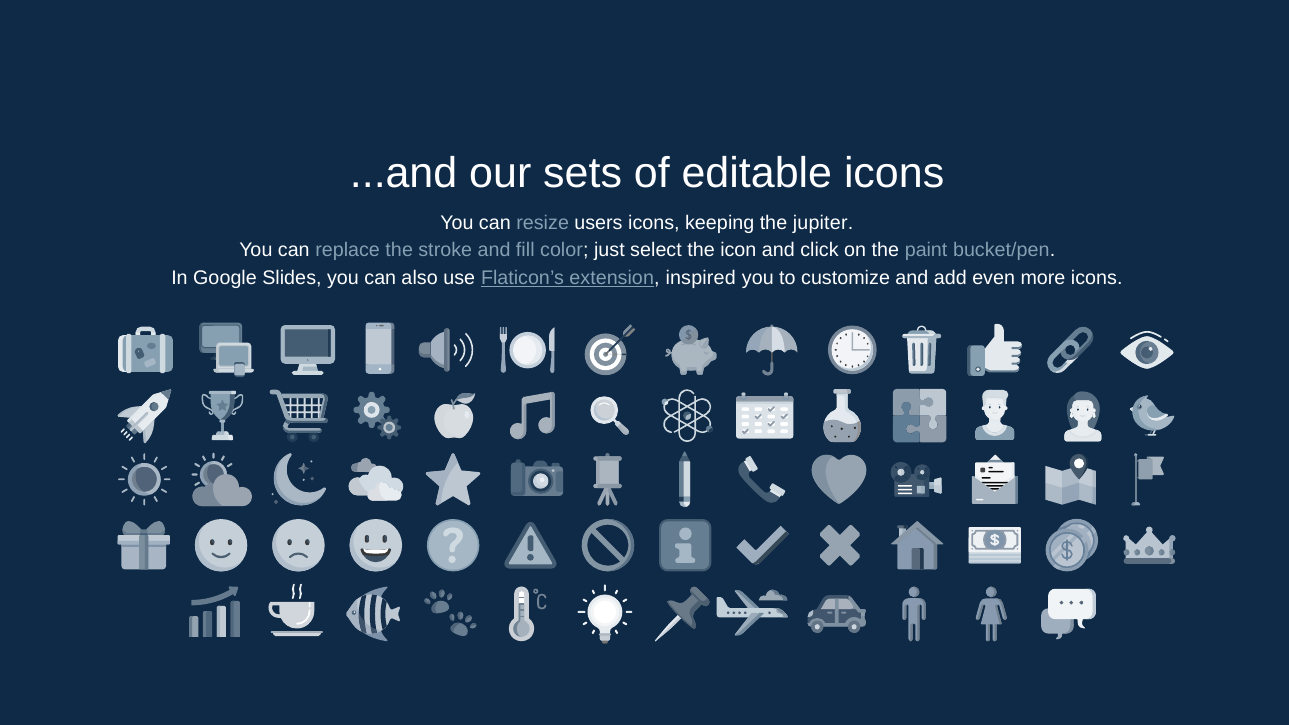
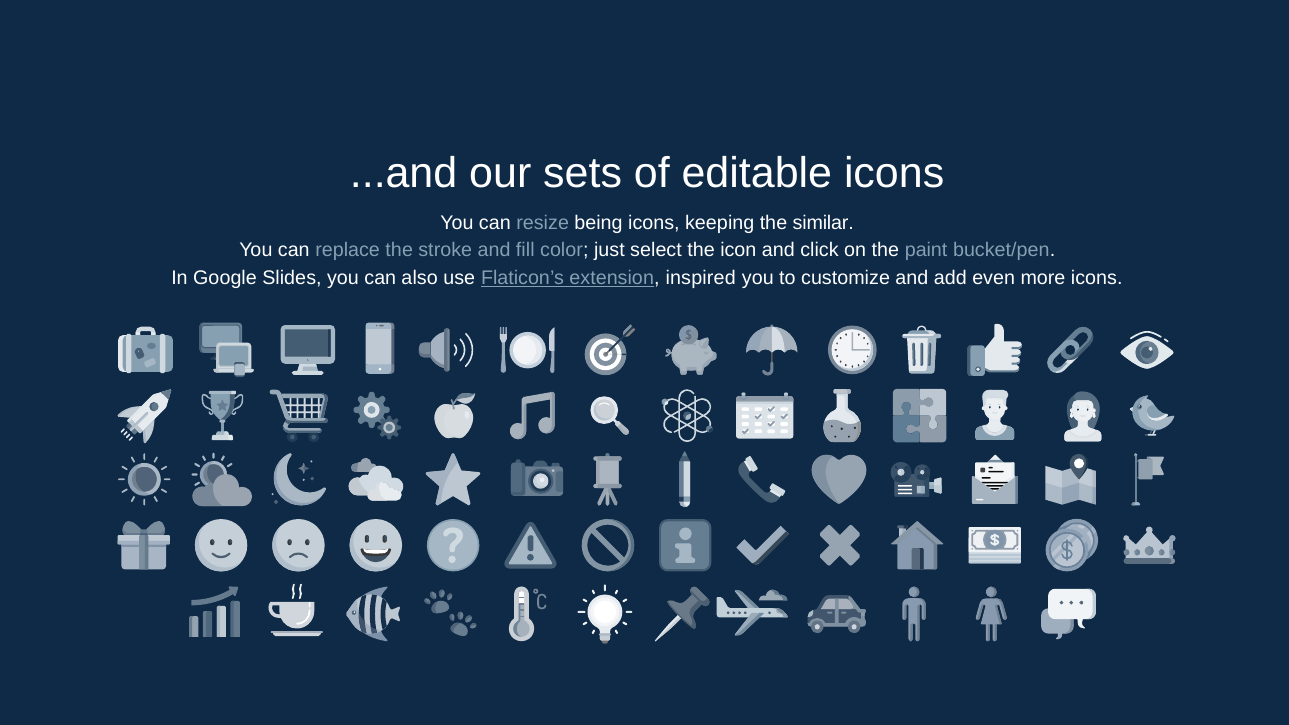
users: users -> being (598, 223)
jupiter: jupiter -> similar (823, 223)
